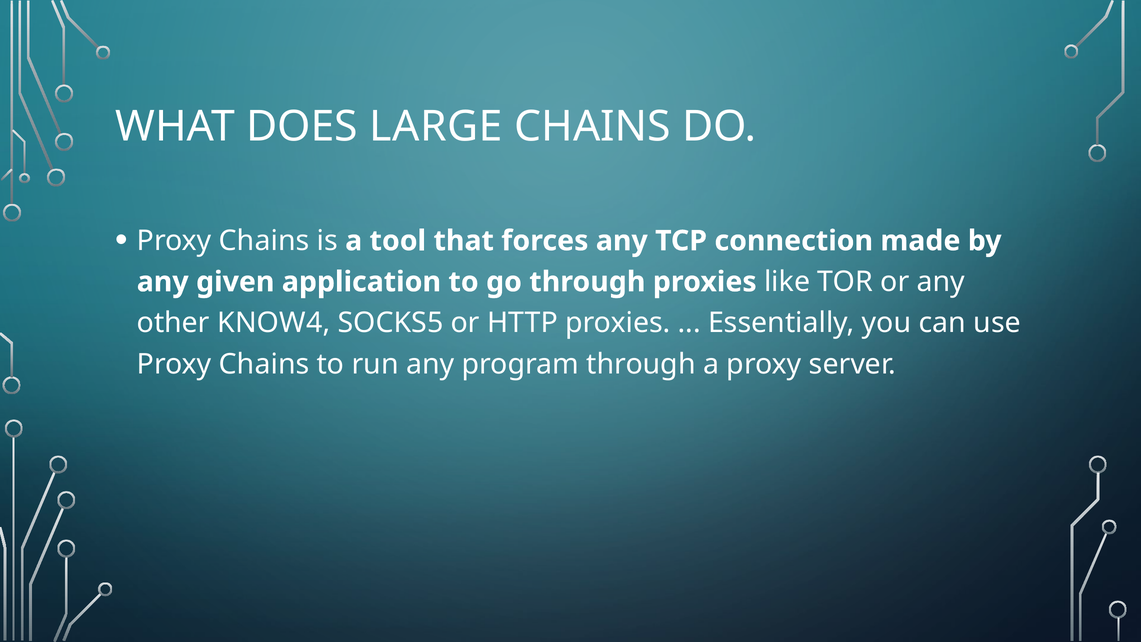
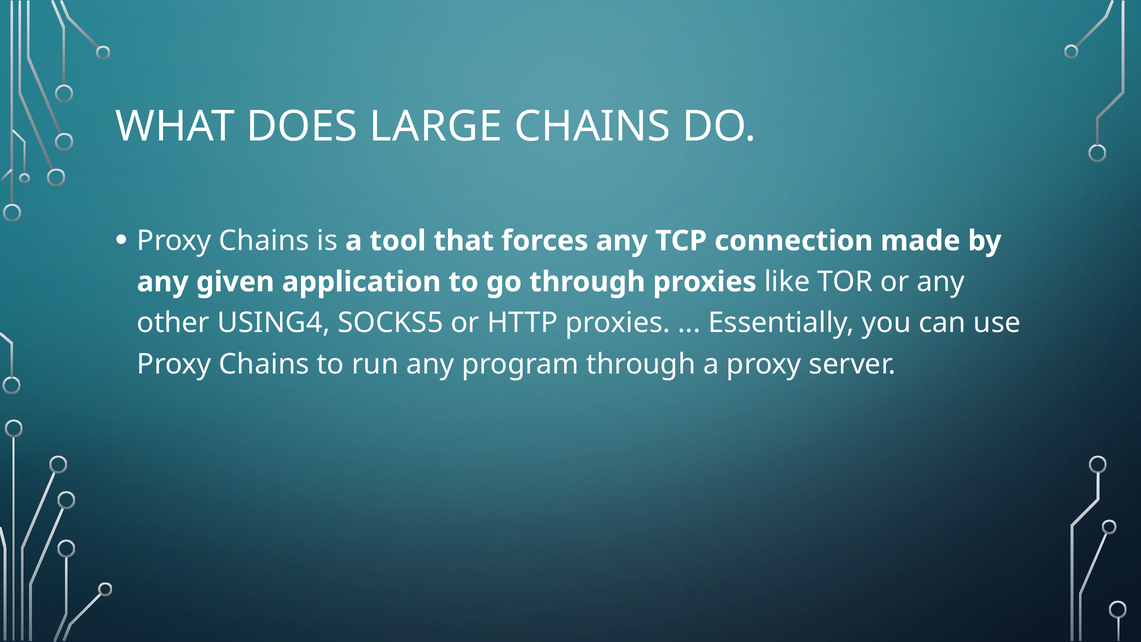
KNOW4: KNOW4 -> USING4 (274, 323)
